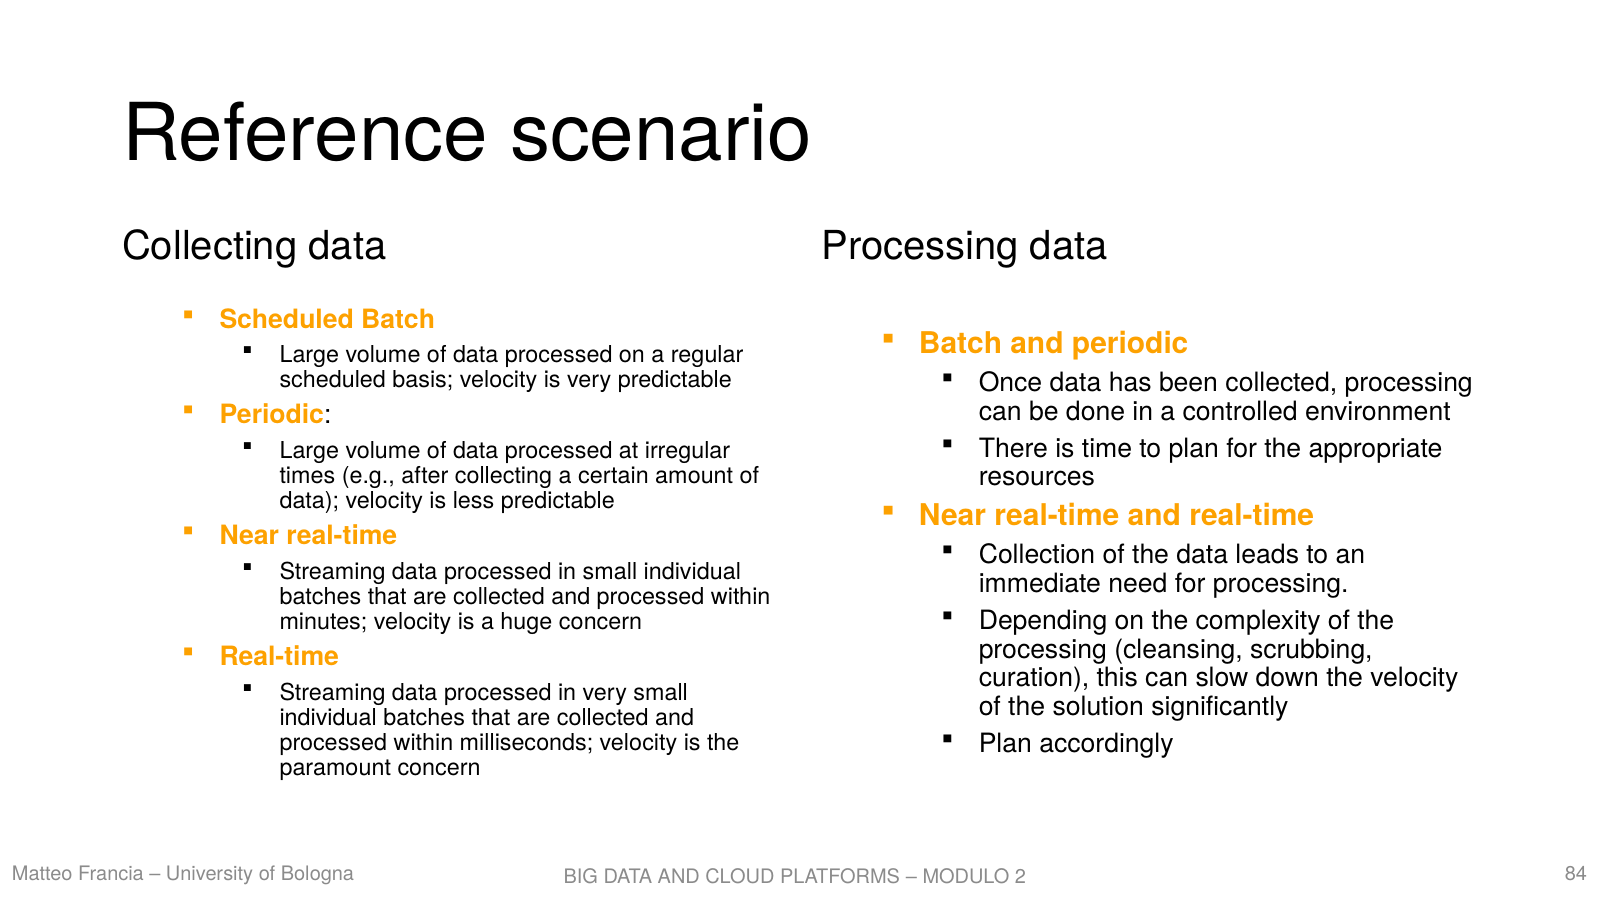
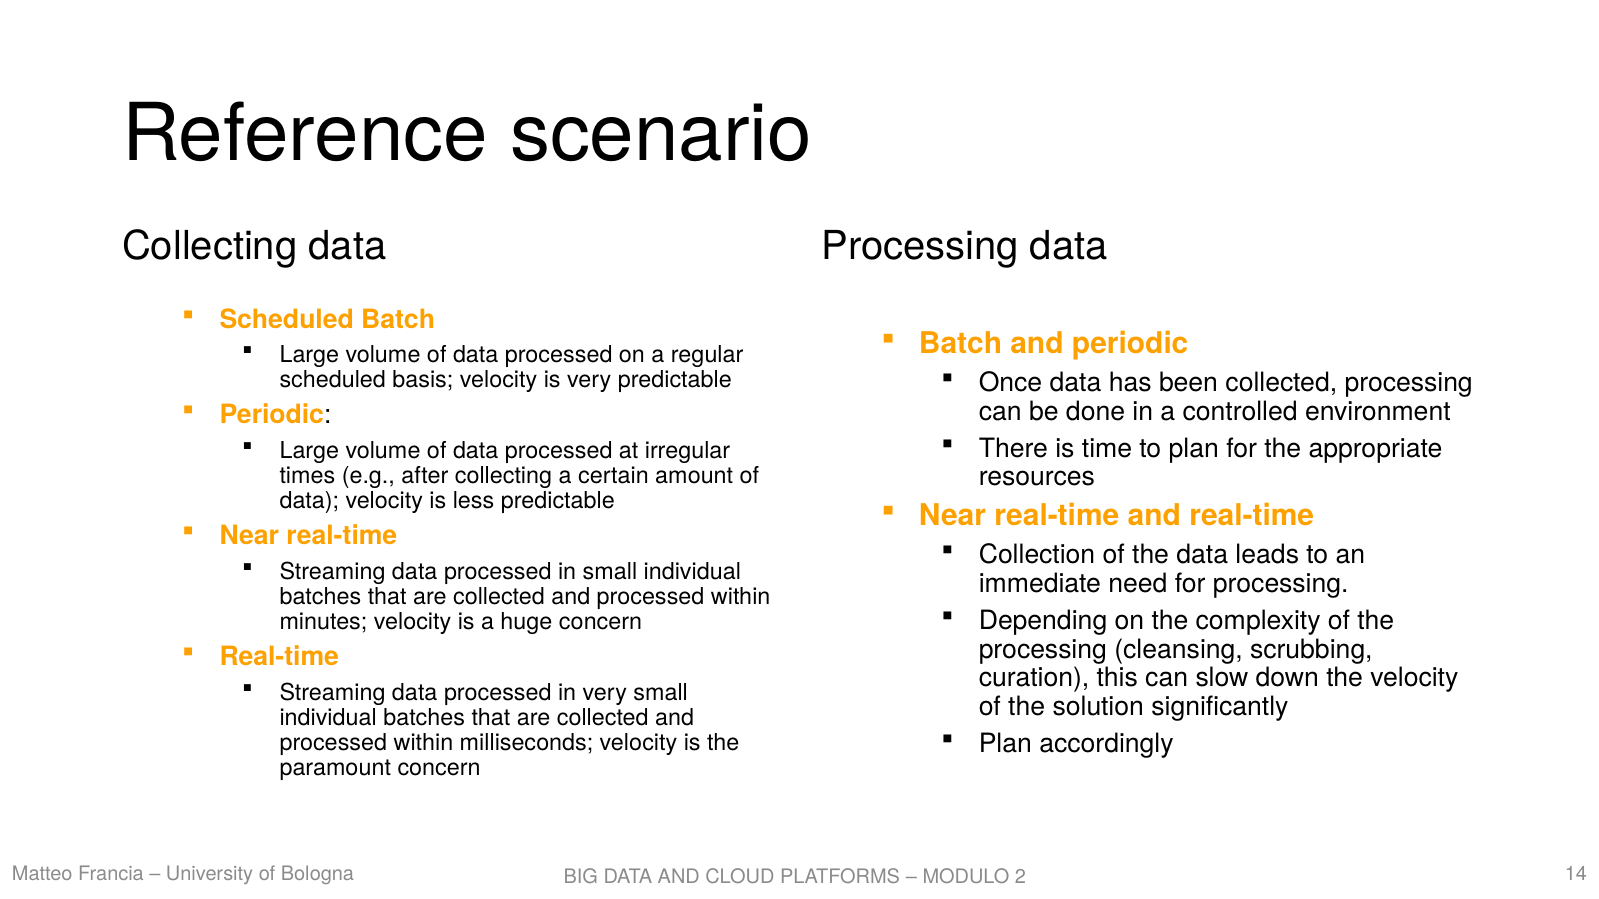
84: 84 -> 14 (1576, 875)
